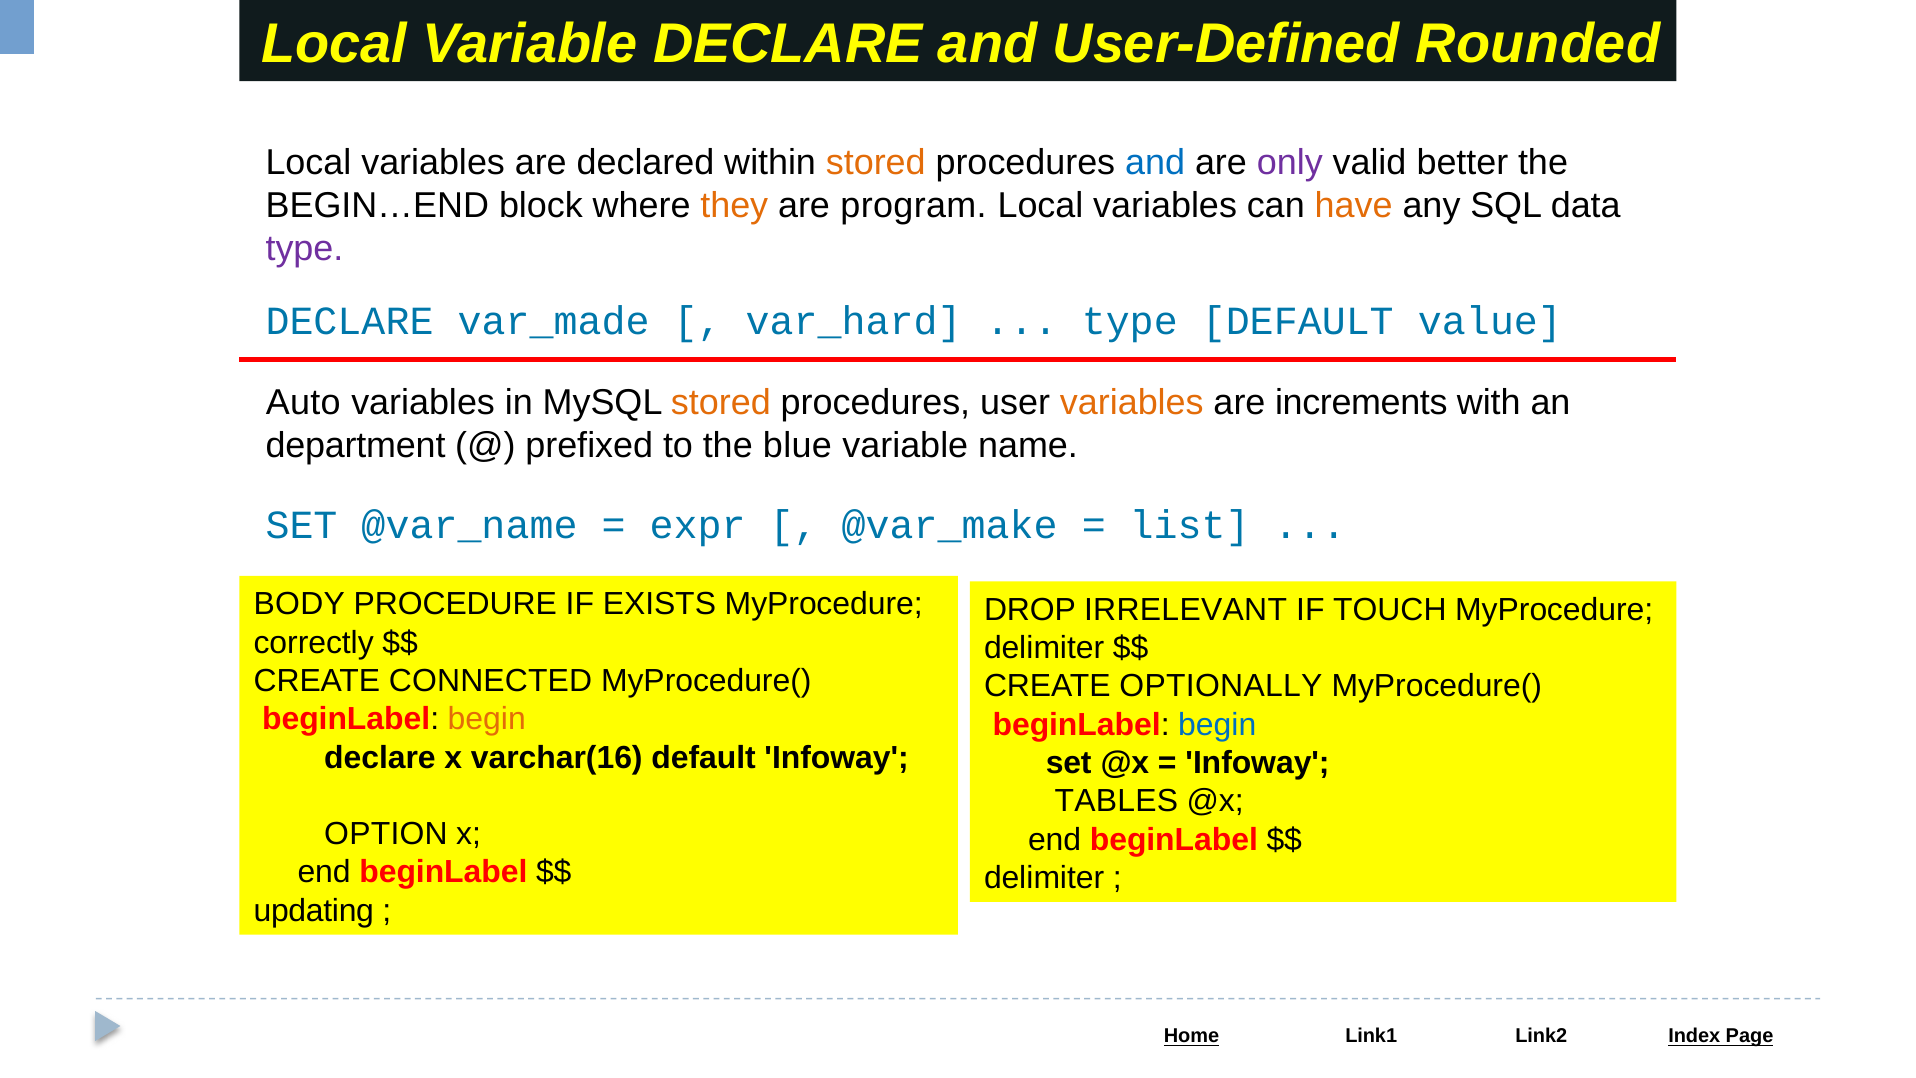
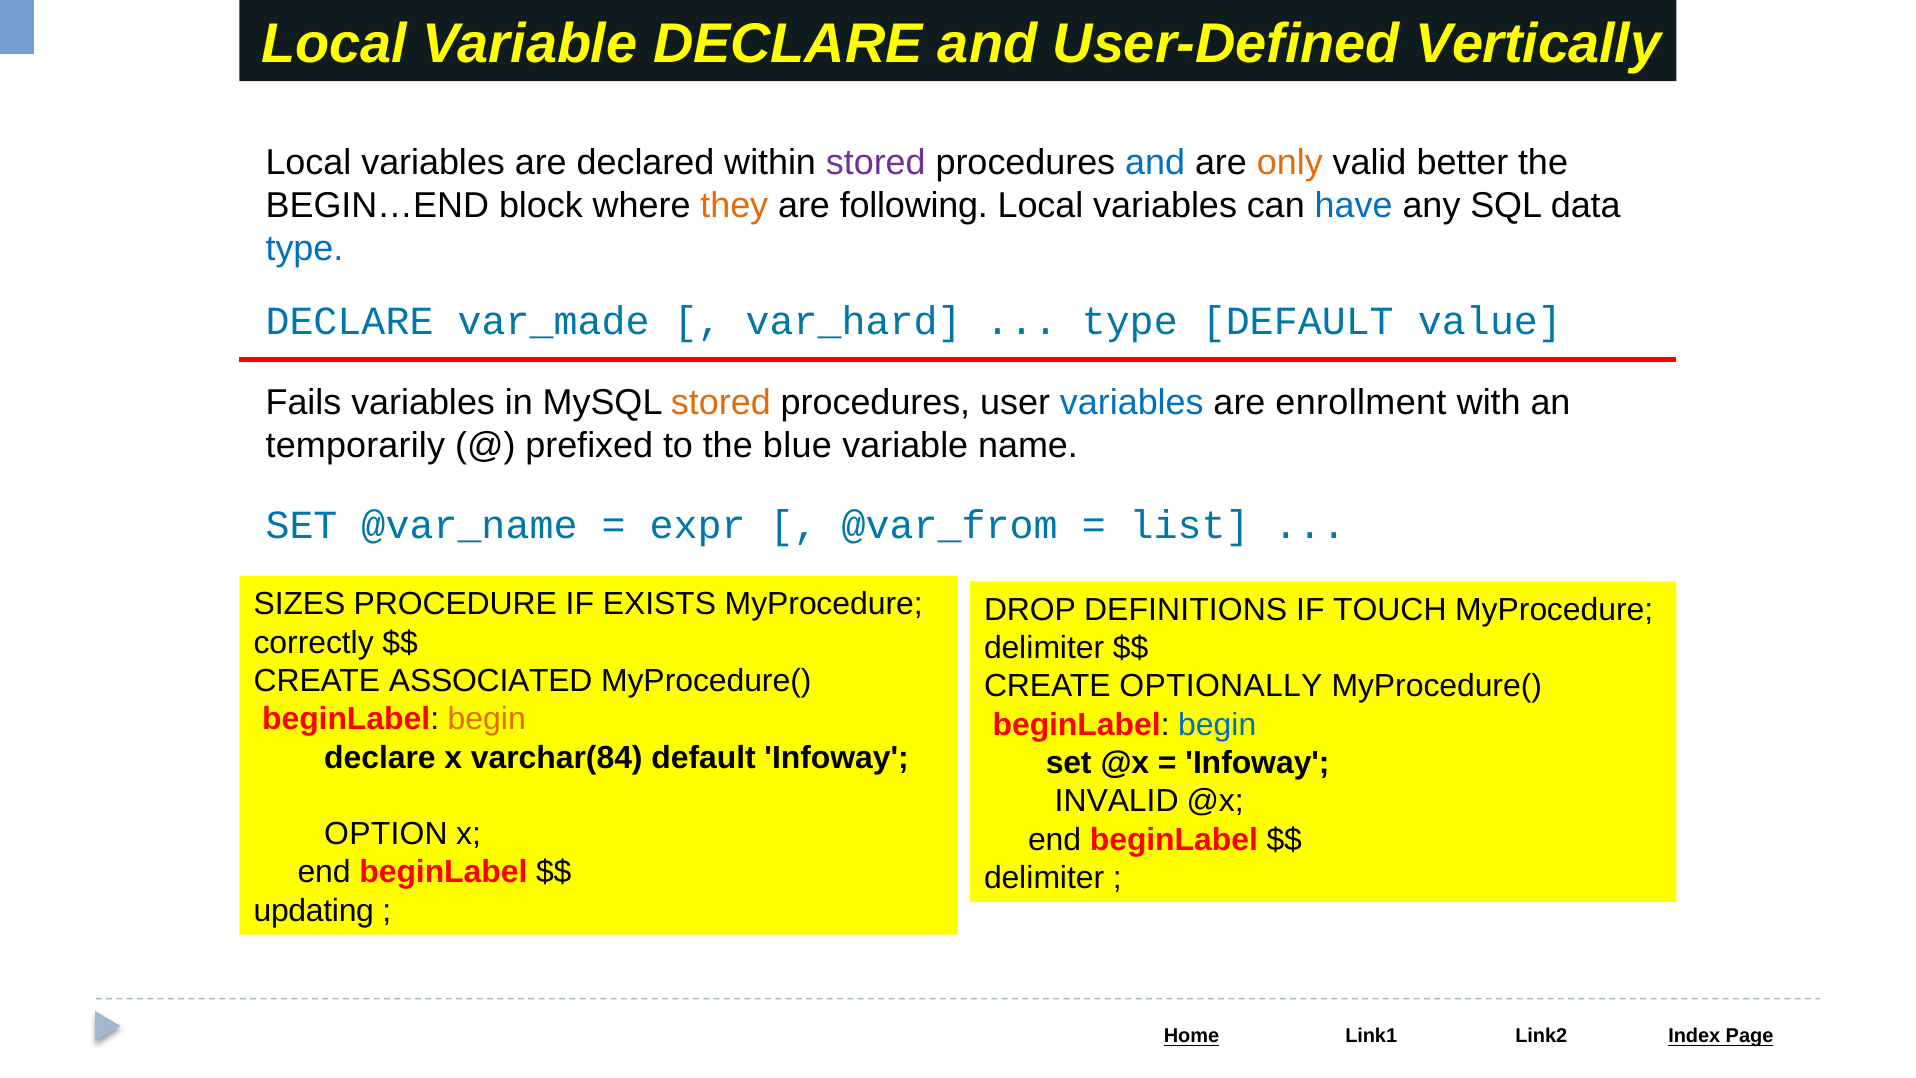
Rounded: Rounded -> Vertically (1538, 44)
stored colour: orange -> purple (876, 163)
only colour: purple -> orange (1290, 163)
program: program -> following (914, 206)
have colour: orange -> blue (1354, 206)
type colour: purple -> blue (304, 249)
Auto: Auto -> Fails (303, 402)
variables colour: orange -> blue (1132, 402)
increments: increments -> enrollment (1361, 402)
department: department -> temporarily (355, 445)
@var_make: @var_make -> @var_from (950, 525)
BODY: BODY -> SIZES (300, 604)
IRRELEVANT: IRRELEVANT -> DEFINITIONS (1186, 610)
CONNECTED: CONNECTED -> ASSOCIATED (491, 681)
varchar(16: varchar(16 -> varchar(84 (557, 757)
TABLES: TABLES -> INVALID (1117, 801)
